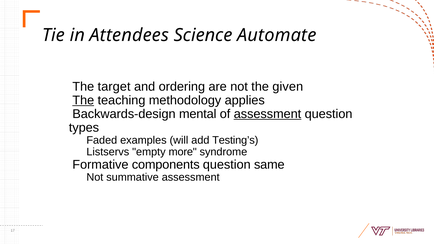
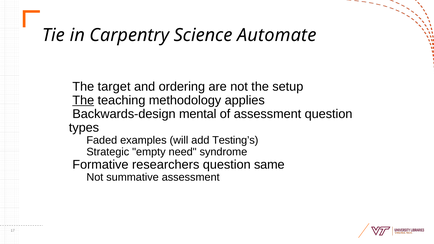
Attendees: Attendees -> Carpentry (129, 35)
given: given -> setup (288, 87)
assessment underline: present -> none (267, 114)
Listservs: Listservs -> Strategic (108, 152)
more: more -> need (183, 152)
components: components -> researchers (166, 165)
